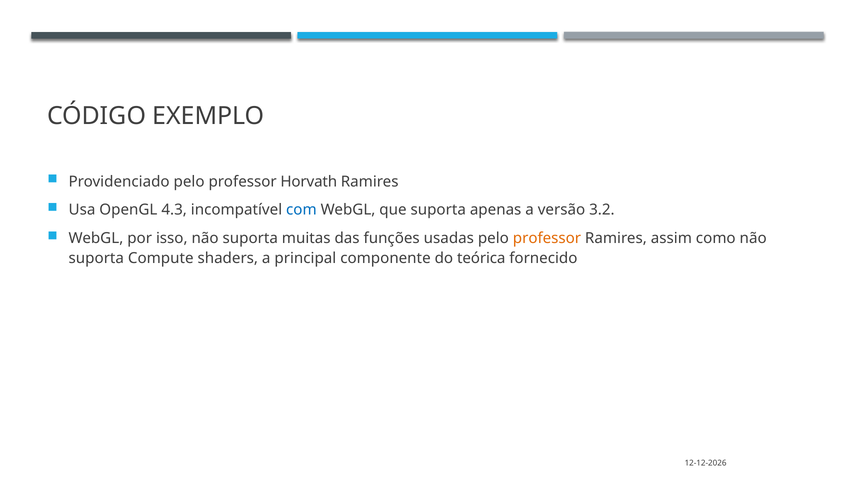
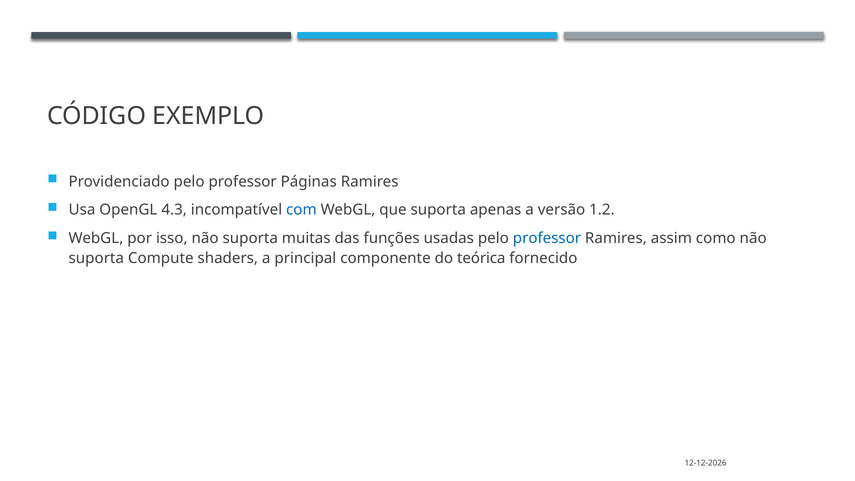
Horvath: Horvath -> Páginas (309, 182)
3.2: 3.2 -> 1.2 (602, 210)
professor colour: orange -> blue (547, 238)
